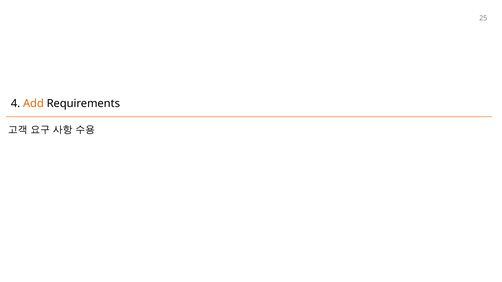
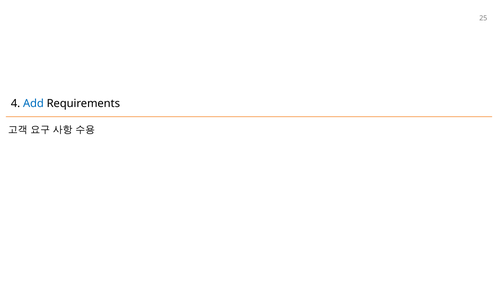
Add colour: orange -> blue (33, 104)
